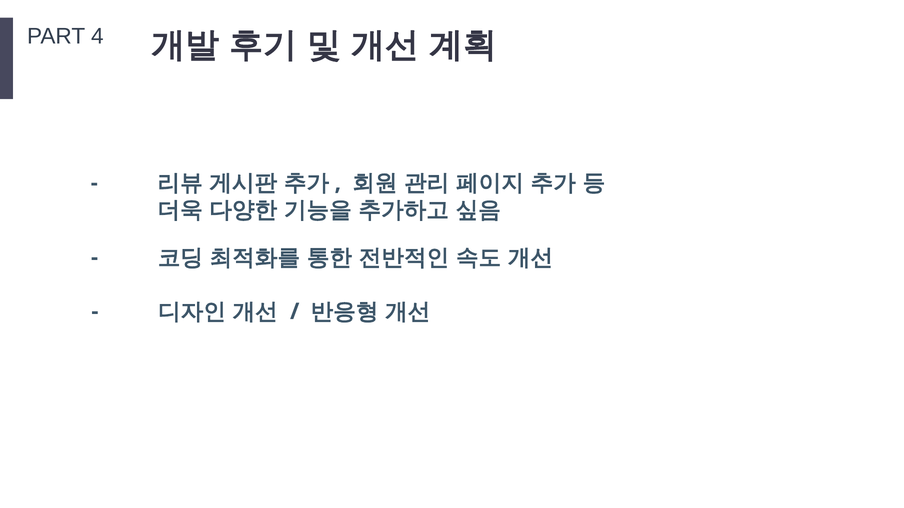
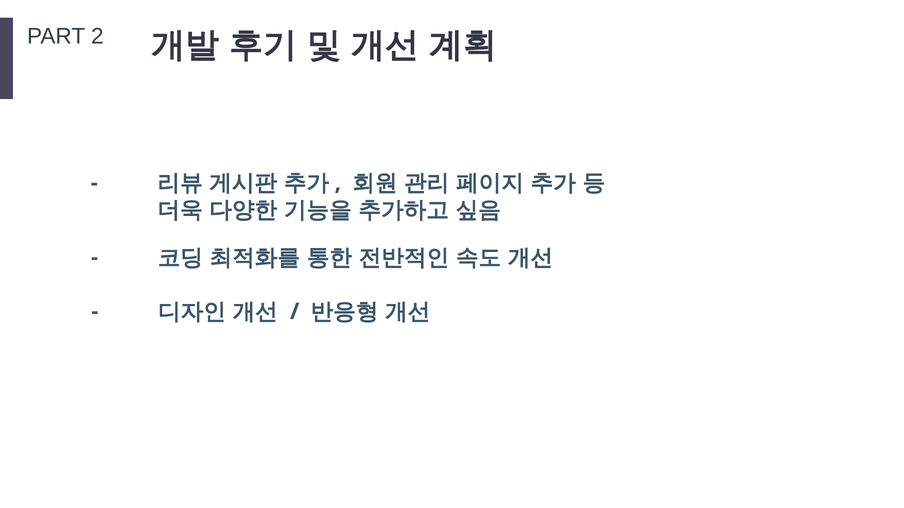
4: 4 -> 2 (97, 36)
